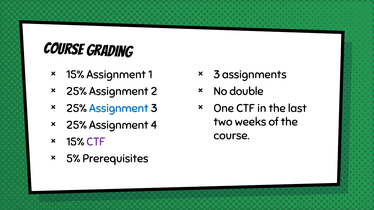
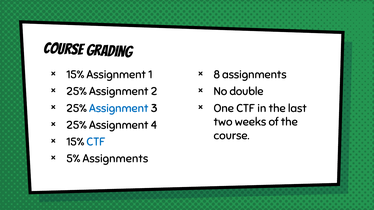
3: 3 -> 8 (217, 75)
CTF colour: purple -> blue (96, 142)
5% Prerequisites: Prerequisites -> Assignments (115, 159)
